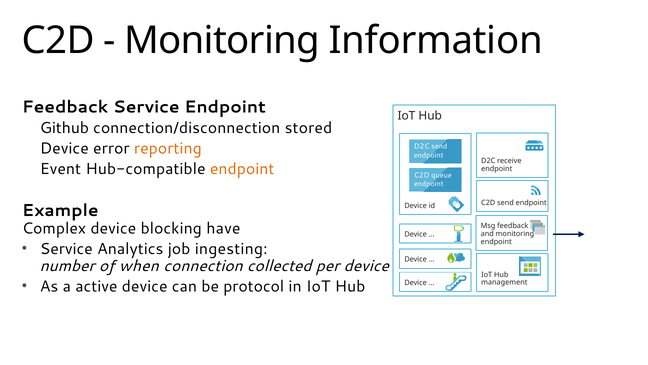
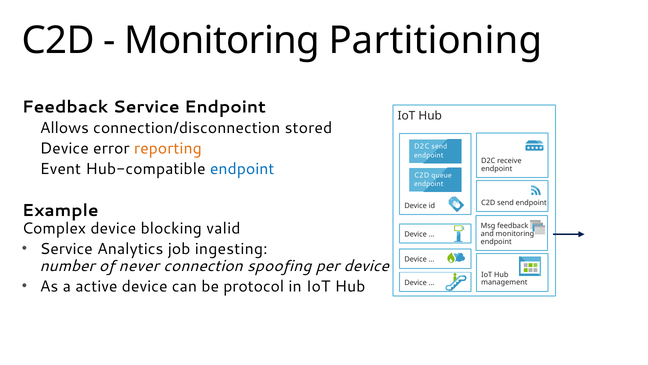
Information: Information -> Partitioning (435, 41)
Github: Github -> Allows (64, 128)
endpoint colour: orange -> blue (242, 169)
have: have -> valid (223, 228)
when: when -> never (139, 266)
collected: collected -> spoofing (279, 266)
